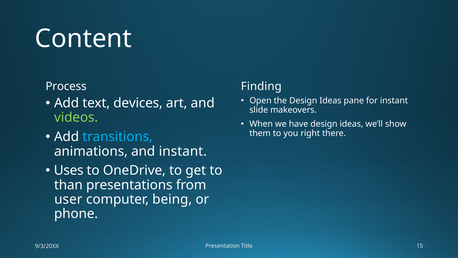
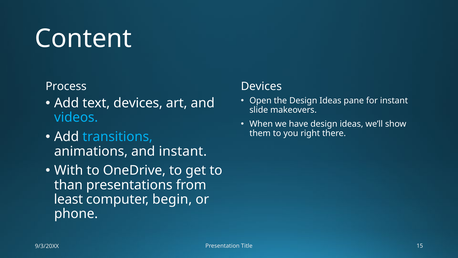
Finding: Finding -> Devices (261, 86)
videos colour: light green -> light blue (76, 117)
Uses: Uses -> With (69, 170)
user: user -> least (68, 199)
being: being -> begin (172, 199)
